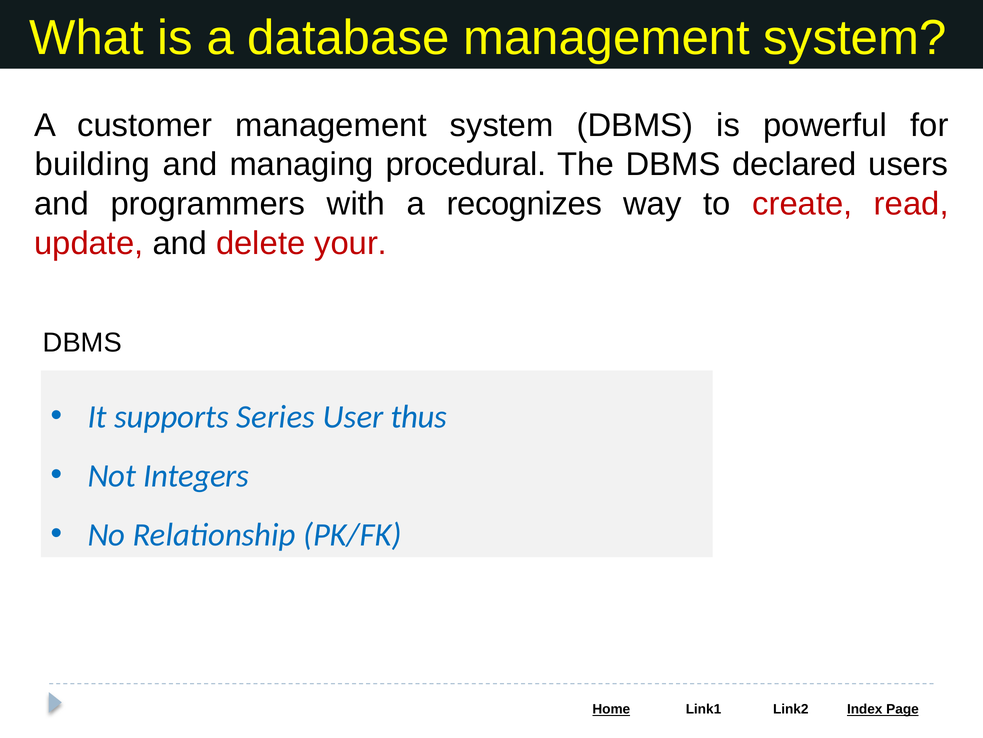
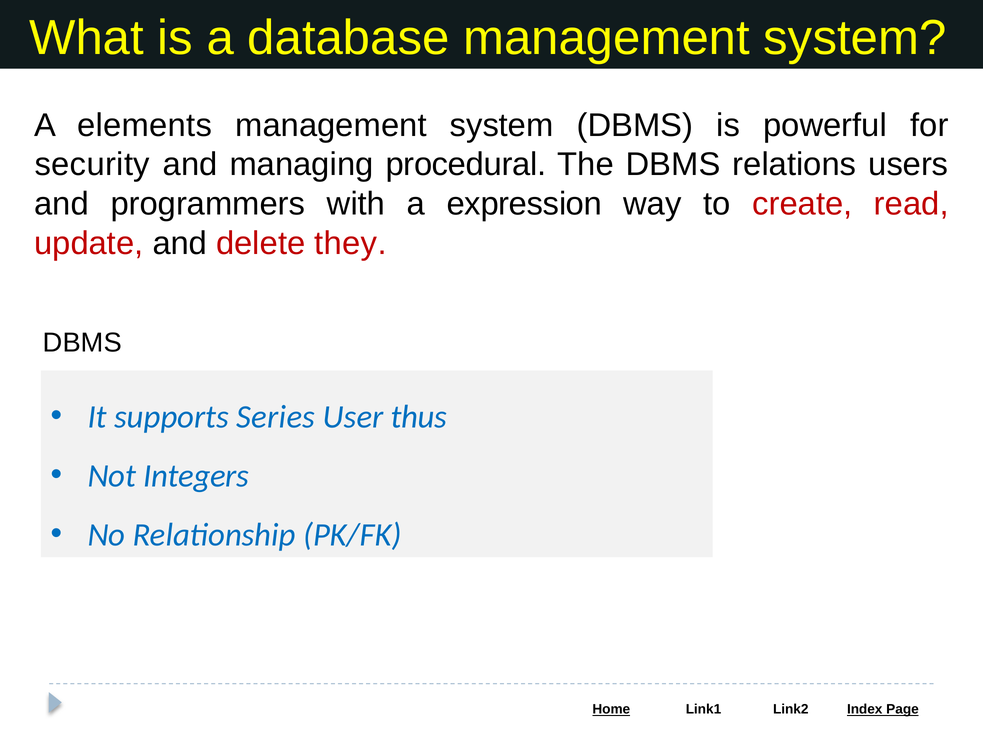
customer: customer -> elements (145, 125)
building: building -> security (92, 164)
declared: declared -> relations (794, 164)
recognizes: recognizes -> expression (524, 204)
your: your -> they (350, 243)
